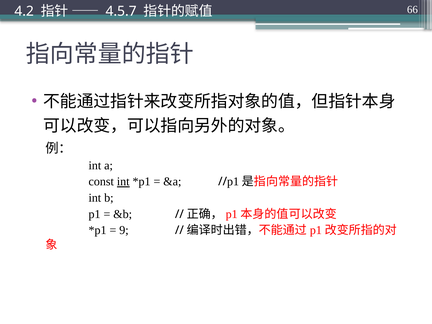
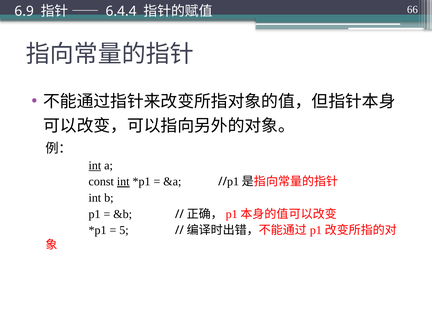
4.2: 4.2 -> 6.9 (24, 11)
4.5.7: 4.5.7 -> 6.4.4 (121, 11)
int underline: none -> present (95, 165)
9: 9 -> 5 (124, 230)
